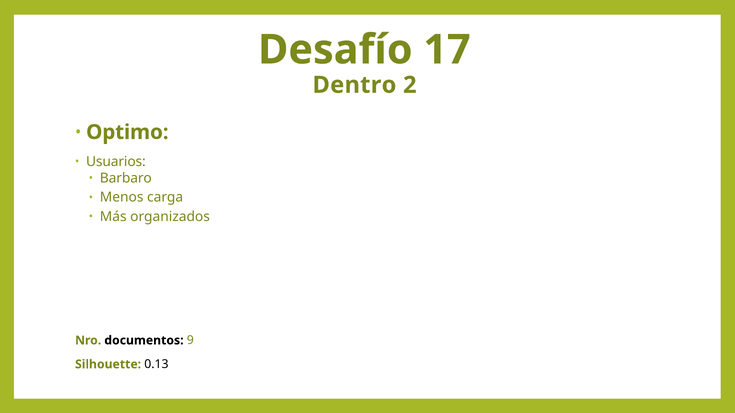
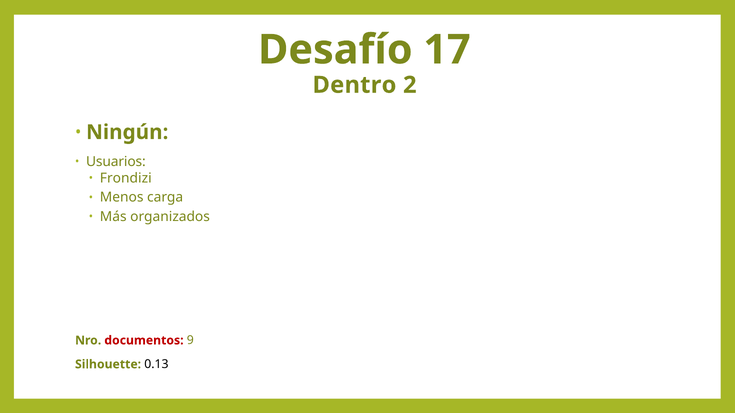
Optimo: Optimo -> Ningún (127, 132)
Barbaro: Barbaro -> Frondizi (126, 178)
documentos colour: black -> red (144, 341)
